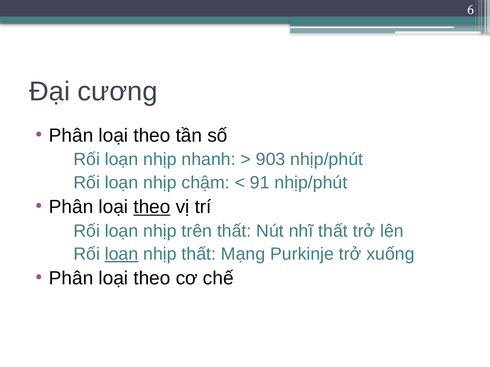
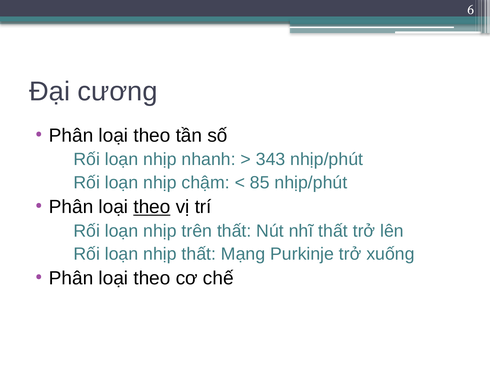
903: 903 -> 343 (271, 160)
91: 91 -> 85 (260, 183)
loạn underline: present -> none (122, 254)
